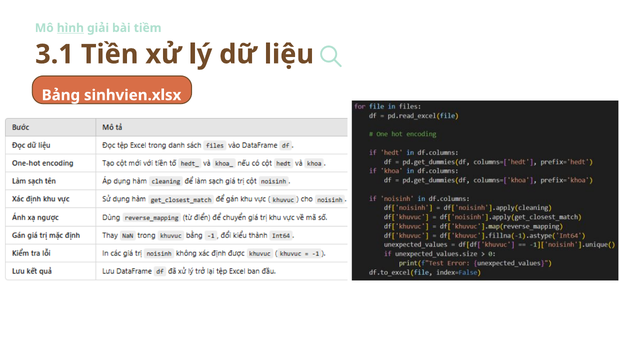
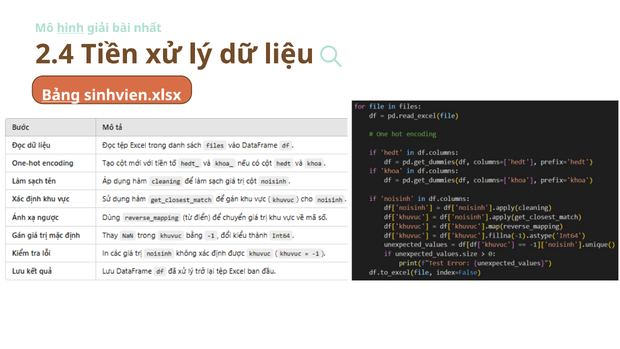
tiềm: tiềm -> nhất (148, 28)
3.1: 3.1 -> 2.4 (55, 54)
Bảng underline: none -> present (61, 95)
